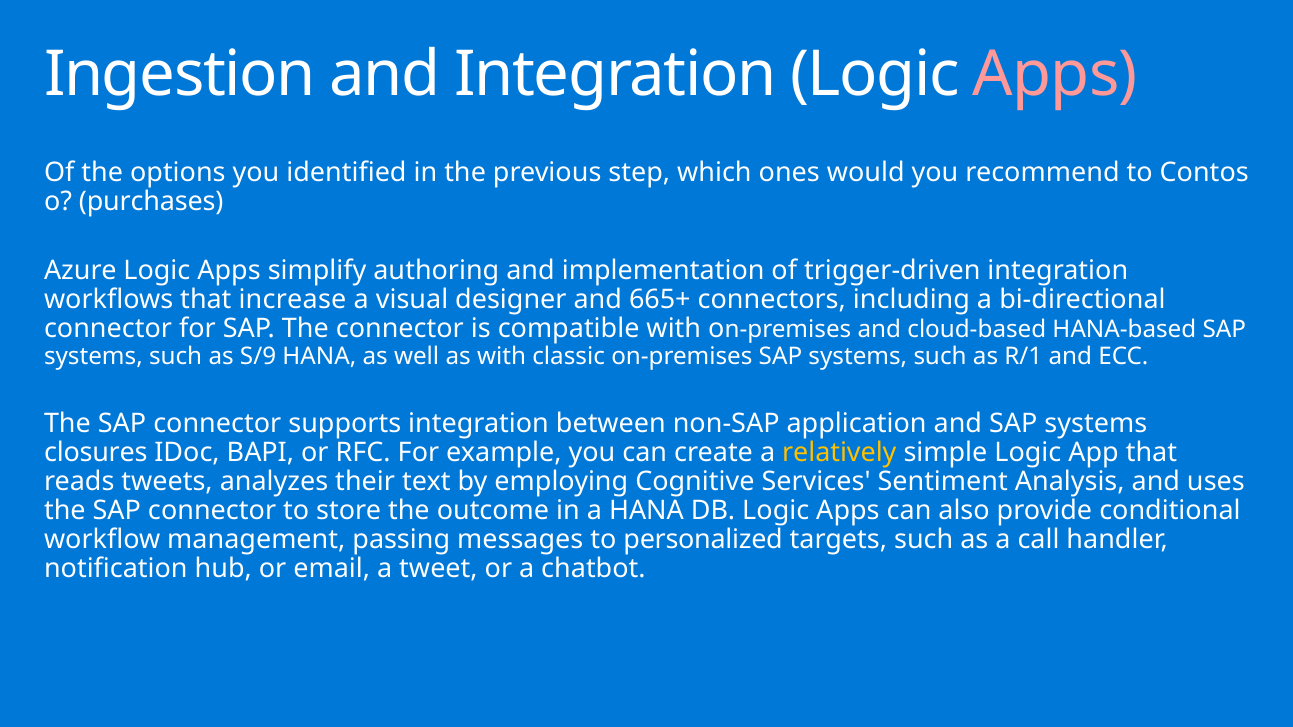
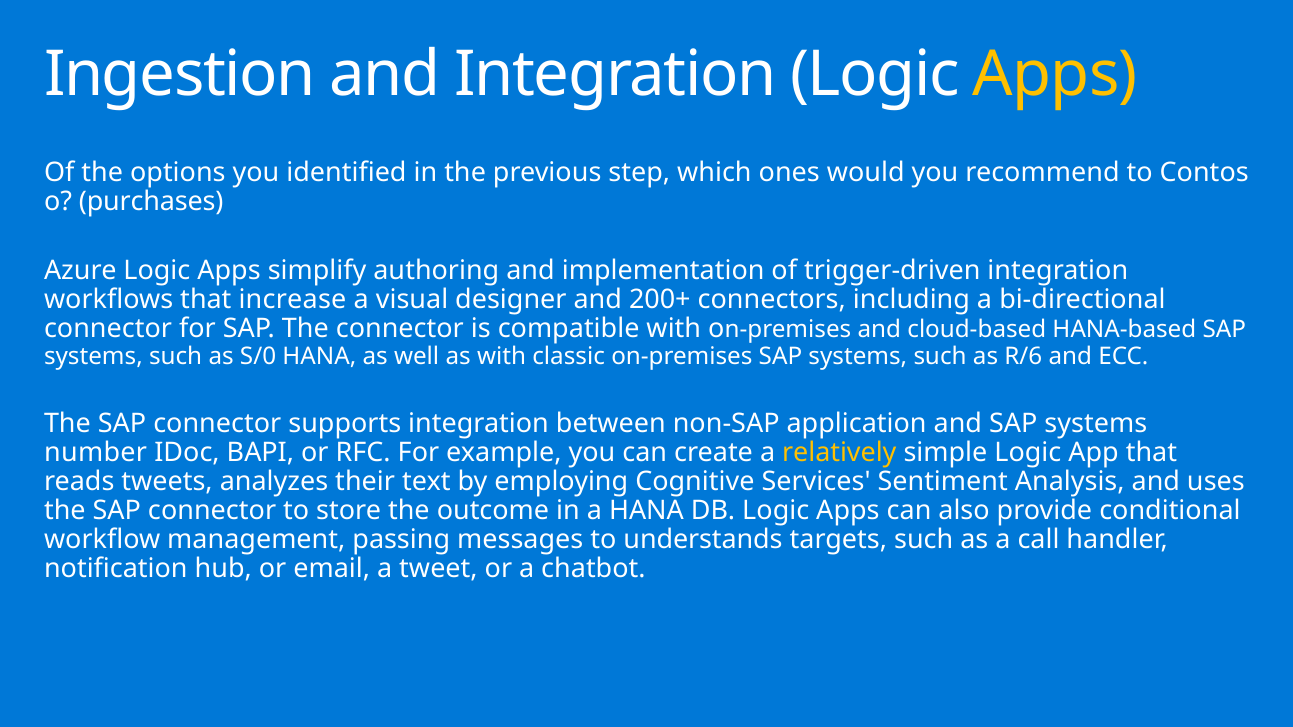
Apps colour: pink -> yellow (1055, 74)
665+: 665+ -> 200+ (660, 299)
S/9: S/9 -> S/0 (258, 356)
R/1: R/1 -> R/6 (1023, 356)
closures: closures -> number (96, 453)
personalized: personalized -> understands (703, 540)
